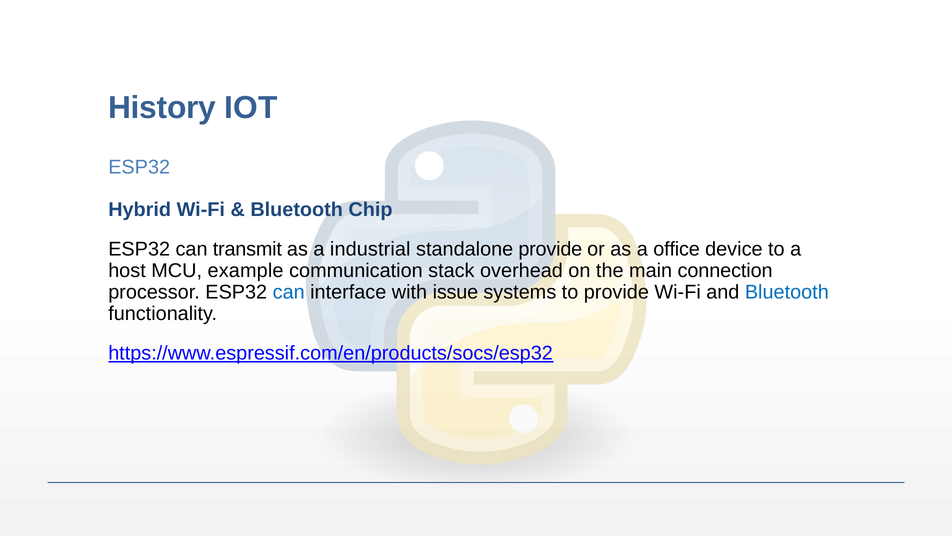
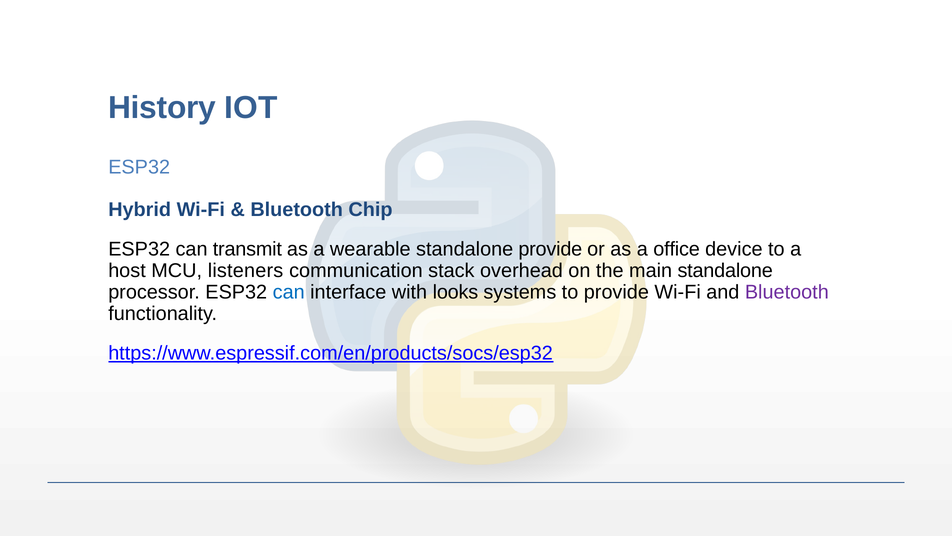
industrial: industrial -> wearable (370, 249)
example: example -> listeners (246, 270)
main connection: connection -> standalone (725, 270)
issue: issue -> looks (455, 292)
Bluetooth colour: blue -> purple (787, 292)
